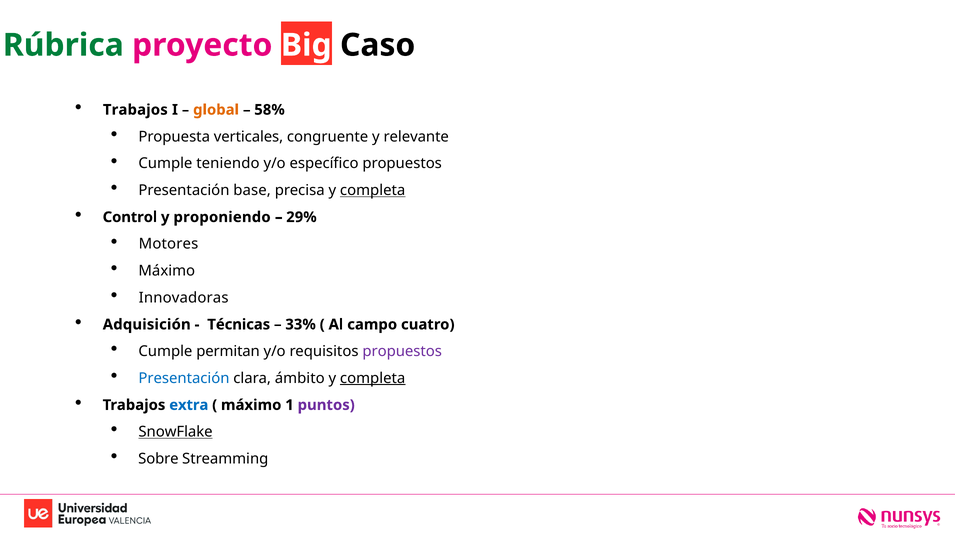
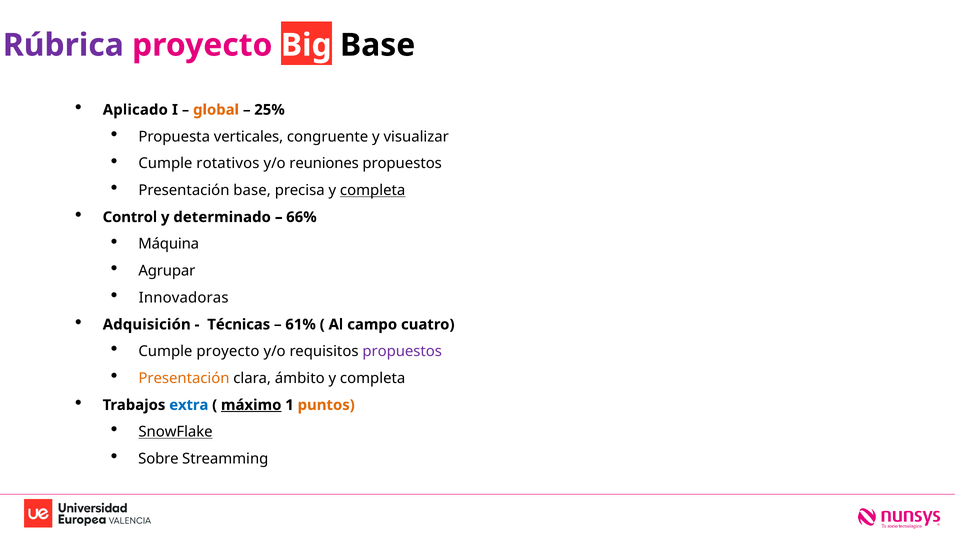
Rúbrica colour: green -> purple (63, 45)
Big Caso: Caso -> Base (378, 45)
Trabajos: Trabajos -> Aplicado (135, 110)
58%: 58% -> 25% (270, 110)
relevante: relevante -> visualizar (416, 137)
teniendo: teniendo -> rotativos (228, 164)
específico: específico -> reuniones (324, 164)
proponiendo: proponiendo -> determinado (222, 217)
29%: 29% -> 66% (301, 217)
Motores: Motores -> Máquina (169, 244)
Máximo: Máximo -> Agrupar (167, 271)
33%: 33% -> 61% (301, 325)
Cumple permitan: permitan -> proyecto (228, 351)
Presentación colour: blue -> orange (184, 378)
completa underline: present -> none (373, 378)
máximo underline: none -> present (251, 405)
puntos colour: purple -> orange (326, 405)
